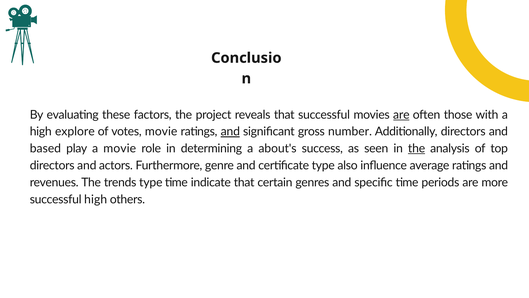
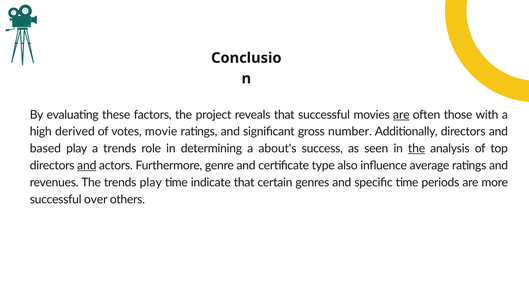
explore: explore -> derived (75, 131)
and underline: present -> none (230, 131)
a movie: movie -> trends (120, 148)
and underline: none -> present (87, 165)
trends type: type -> play (151, 182)
successful high: high -> over (96, 199)
